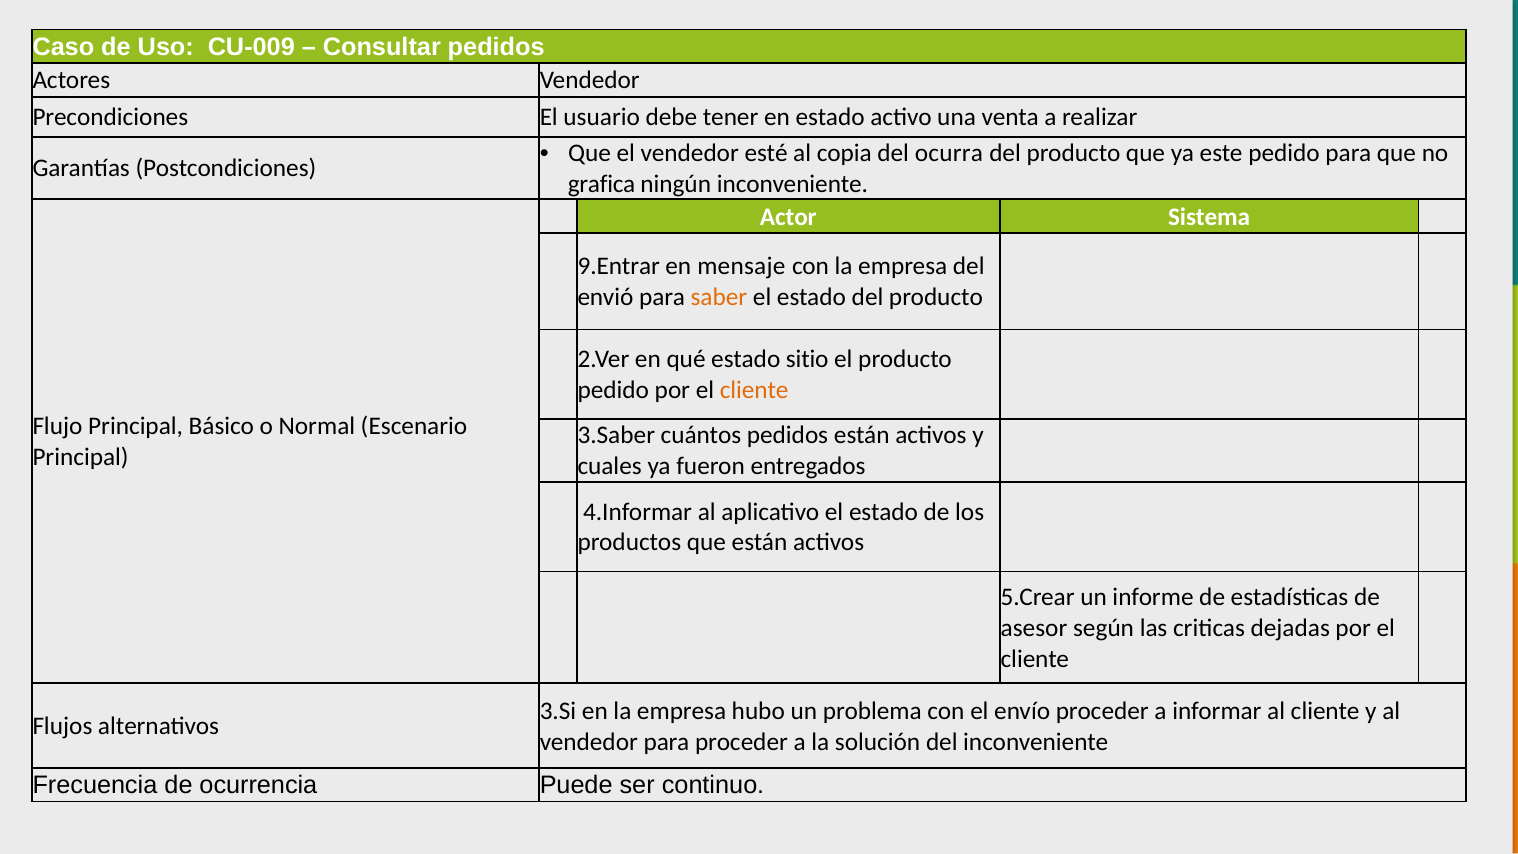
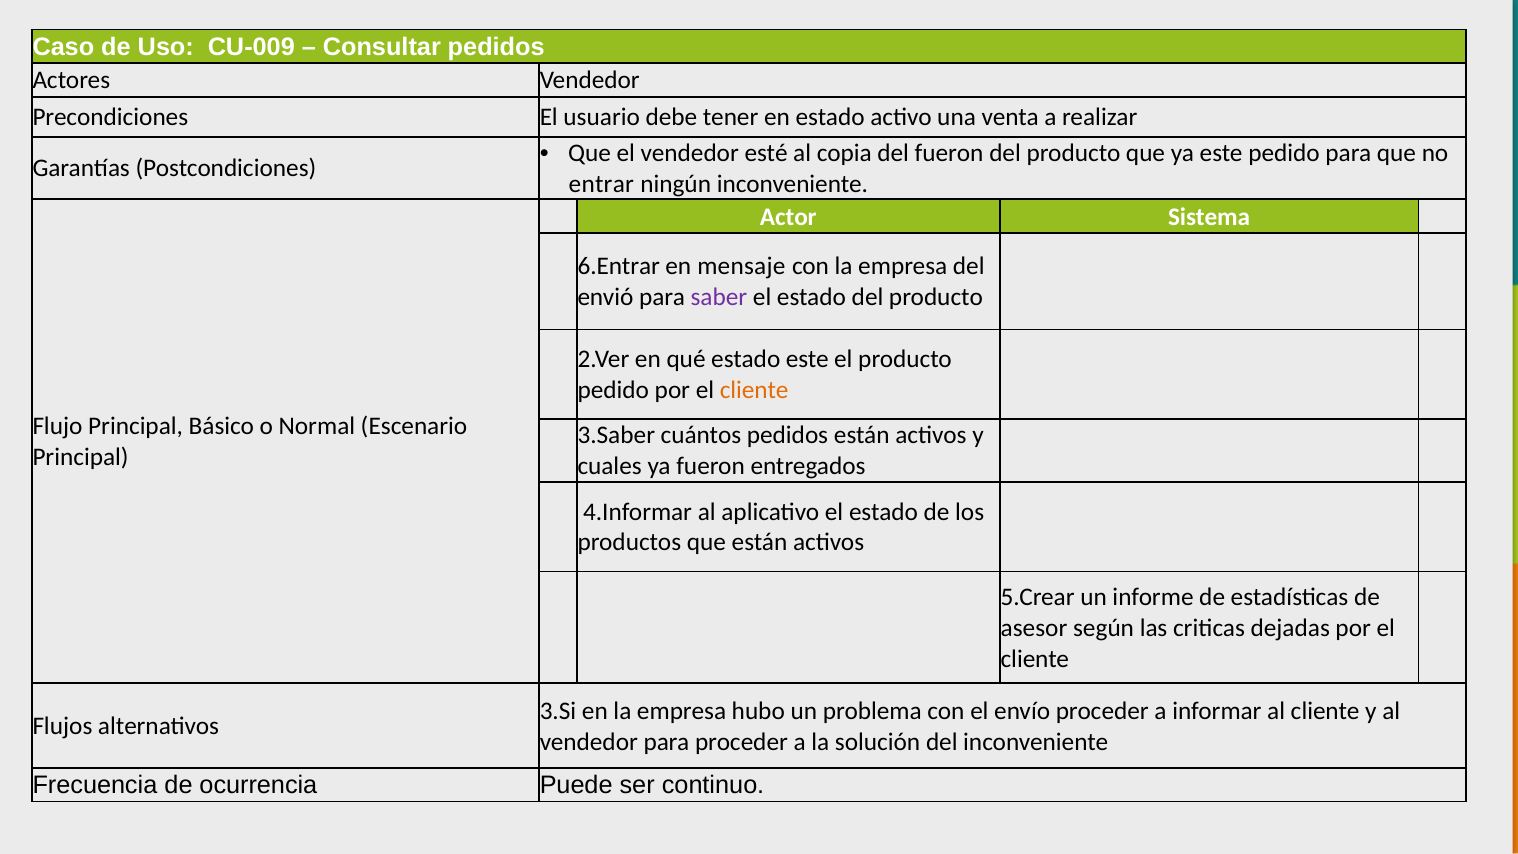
del ocurra: ocurra -> fueron (949, 153)
grafica: grafica -> entrar (601, 184)
9.Entrar: 9.Entrar -> 6.Entrar (619, 266)
saber colour: orange -> purple (719, 297)
estado sitio: sitio -> este (807, 360)
